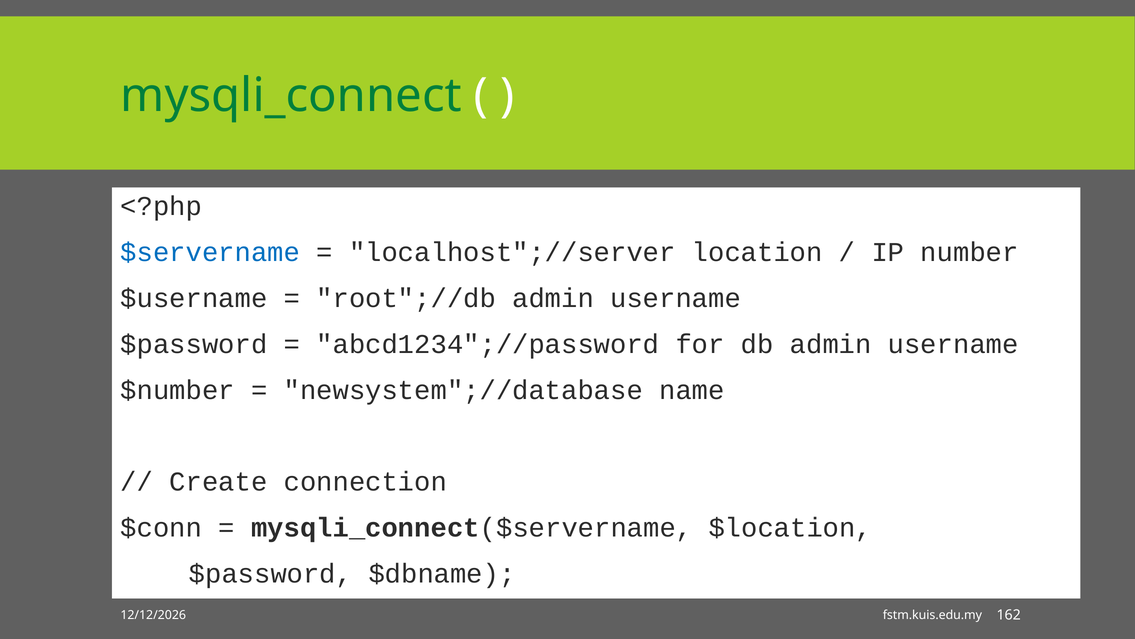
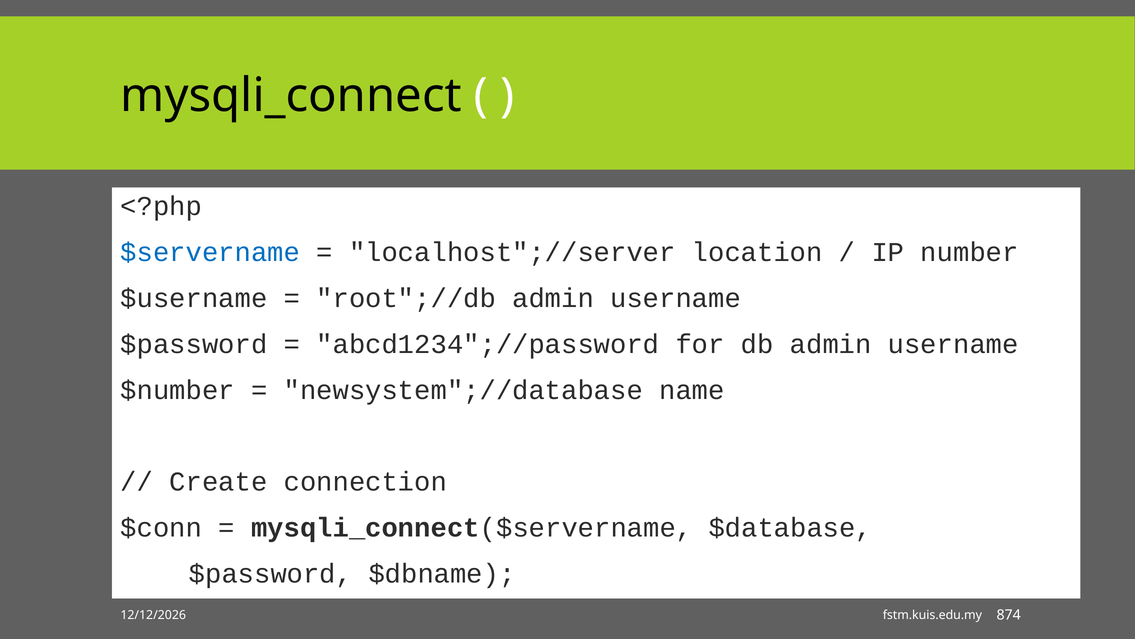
mysqli_connect colour: green -> black (291, 95)
$location: $location -> $database (790, 527)
162: 162 -> 874 (1009, 615)
